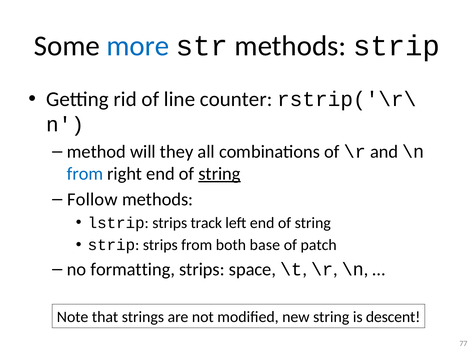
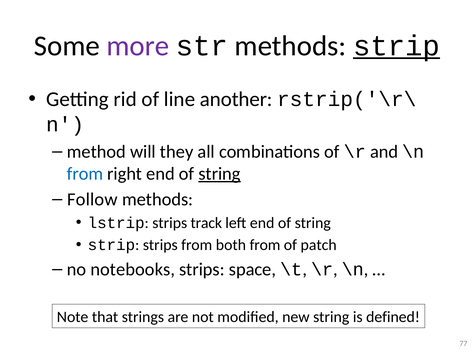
more colour: blue -> purple (138, 46)
strip underline: none -> present (396, 46)
counter: counter -> another (236, 99)
both base: base -> from (265, 245)
formatting: formatting -> notebooks (133, 270)
descent: descent -> defined (393, 318)
